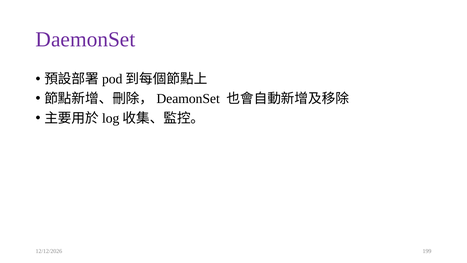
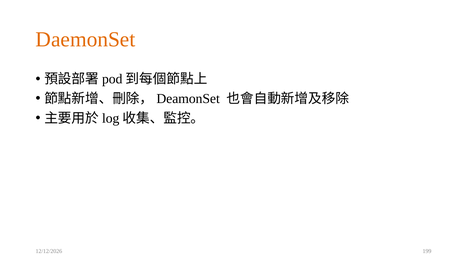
DaemonSet colour: purple -> orange (86, 39)
